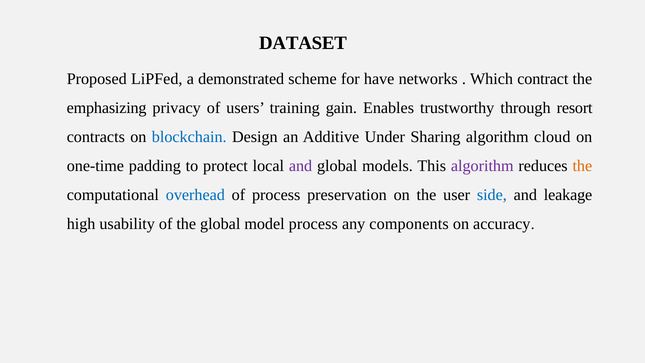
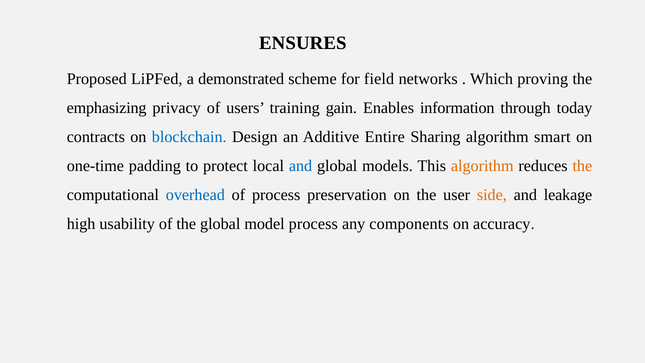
DATASET: DATASET -> ENSURES (303, 43)
have: have -> field (379, 79)
contract: contract -> proving (543, 79)
trustworthy: trustworthy -> information (457, 108)
resort: resort -> today (575, 108)
Under: Under -> Entire (385, 137)
cloud: cloud -> smart (552, 137)
and colour: purple -> blue (301, 166)
algorithm colour: purple -> orange (482, 166)
side colour: blue -> orange (492, 195)
